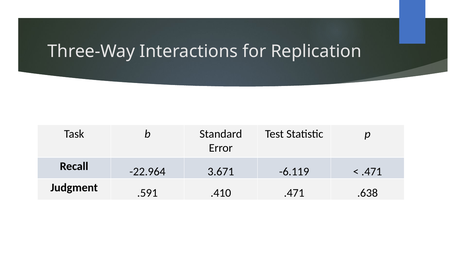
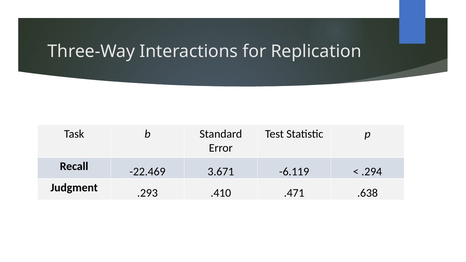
-22.964: -22.964 -> -22.469 (147, 172)
.471: .471 -> .294 (372, 172)
.591: .591 -> .293 (147, 193)
